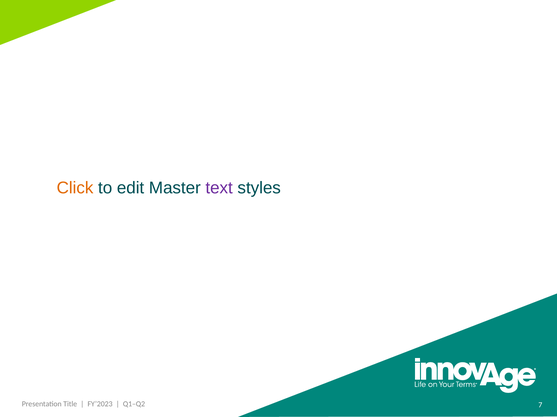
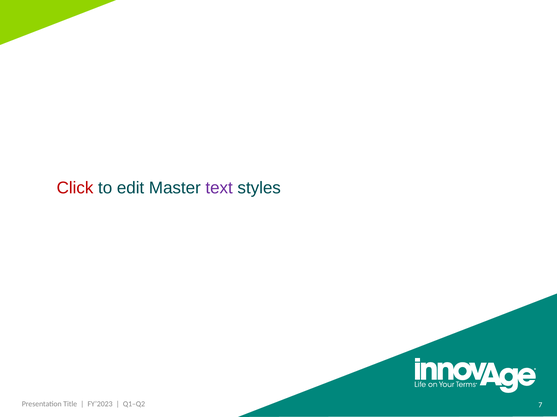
Click colour: orange -> red (75, 188)
